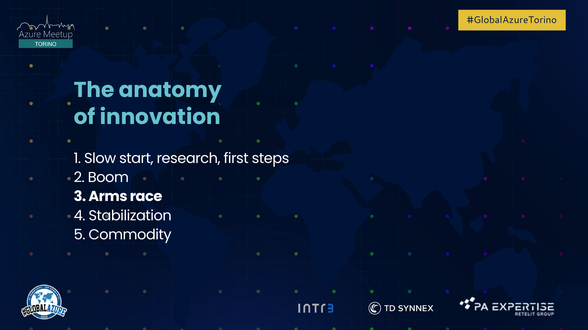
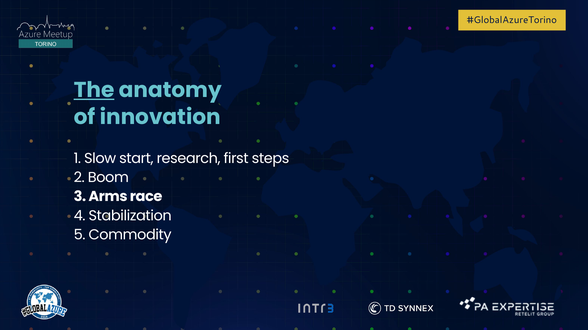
The underline: none -> present (94, 90)
